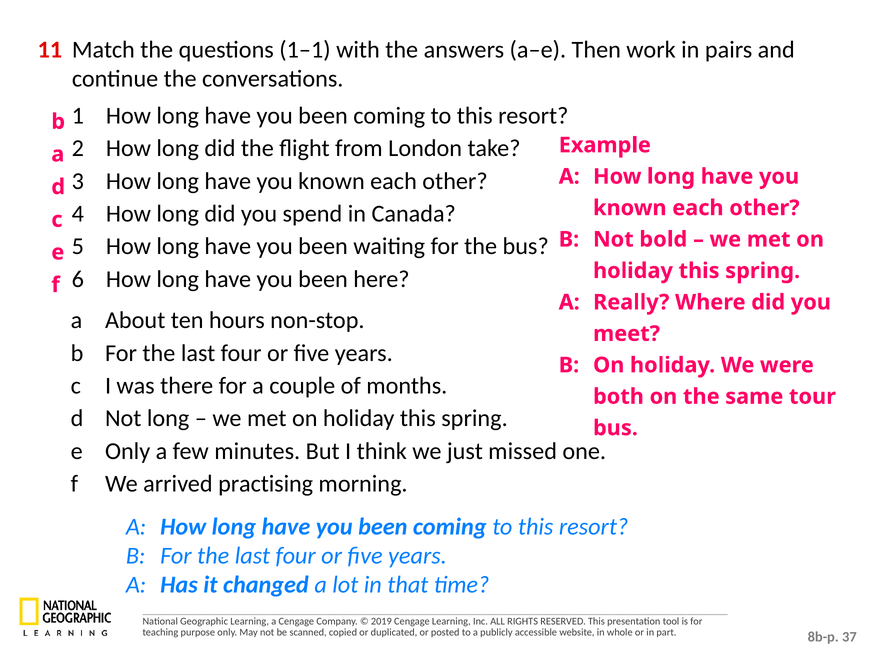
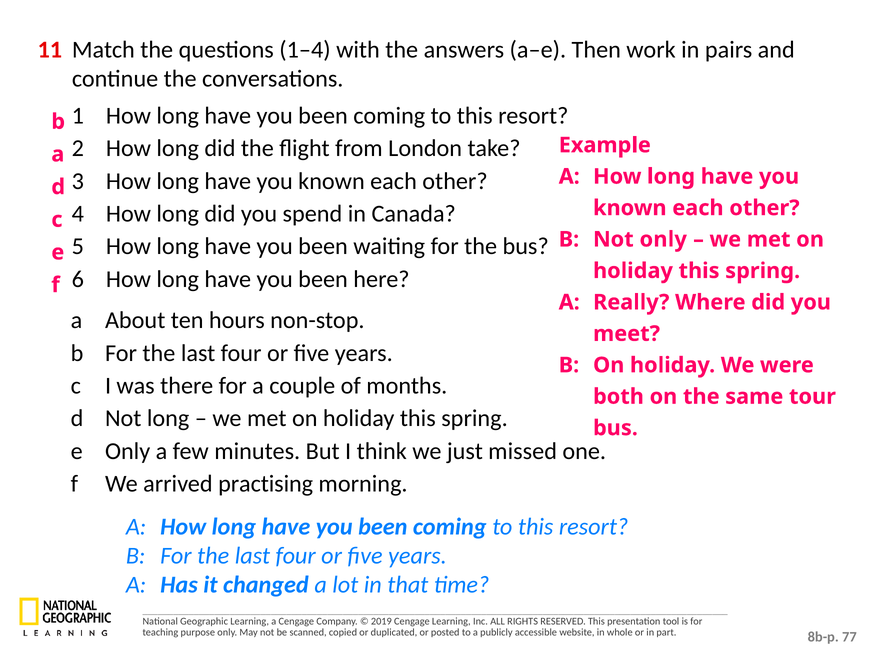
1–1: 1–1 -> 1–4 (305, 50)
Not bold: bold -> only (663, 240)
37: 37 -> 77 (849, 637)
